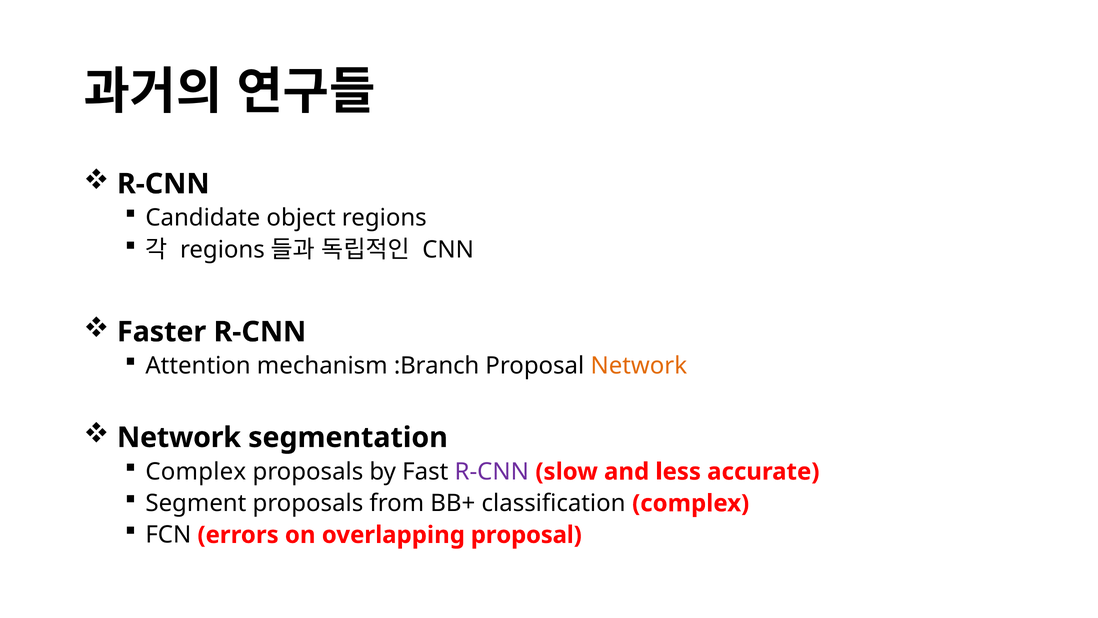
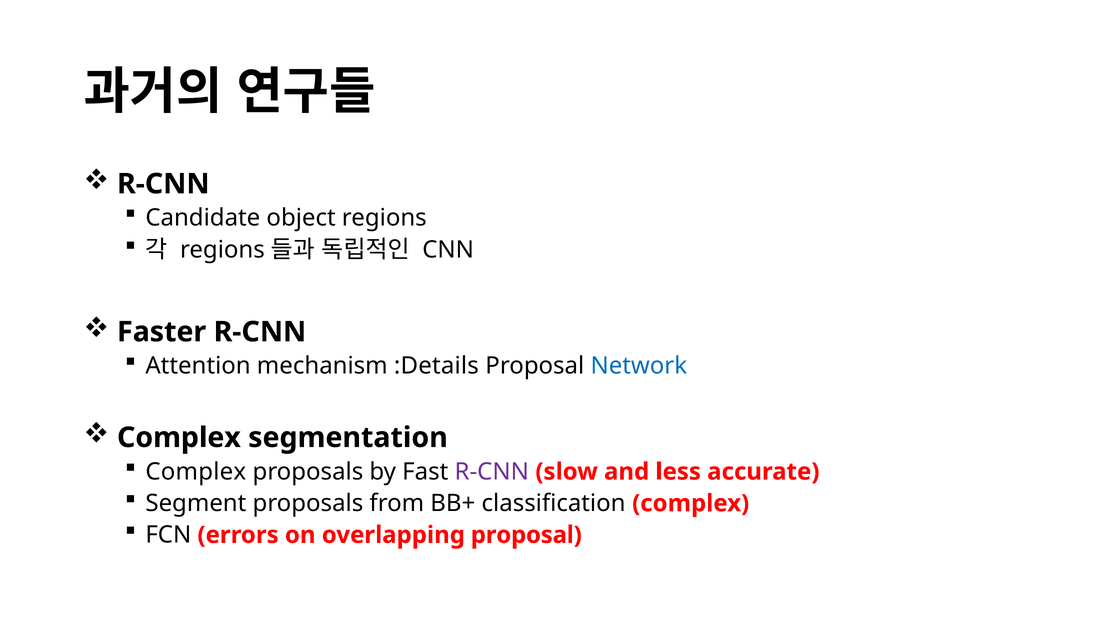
:Branch: :Branch -> :Details (436, 366)
Network colour: orange -> blue (639, 366)
Network: Network -> Complex (179, 437)
